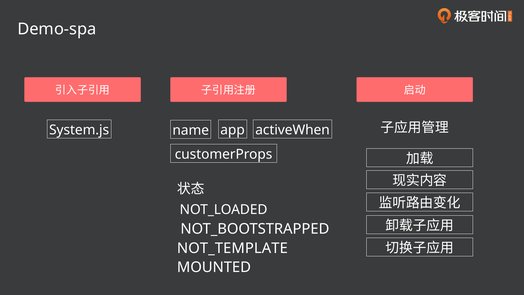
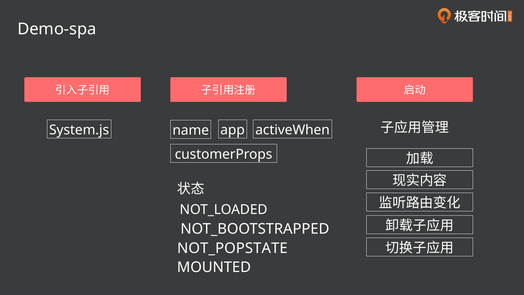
NOT_TEMPLATE: NOT_TEMPLATE -> NOT_POPSTATE (232, 248)
